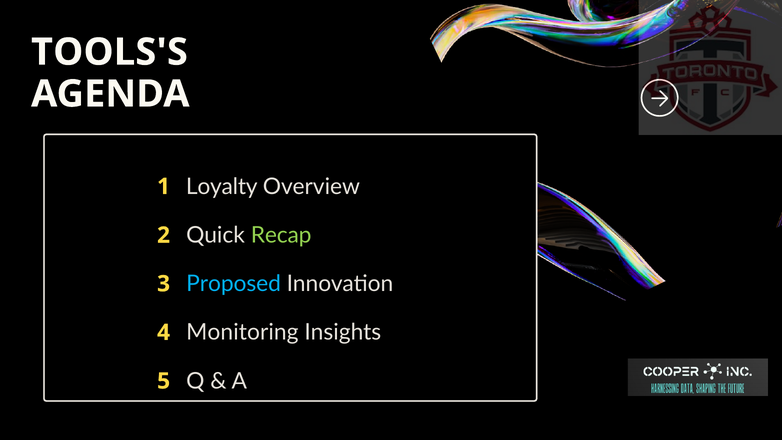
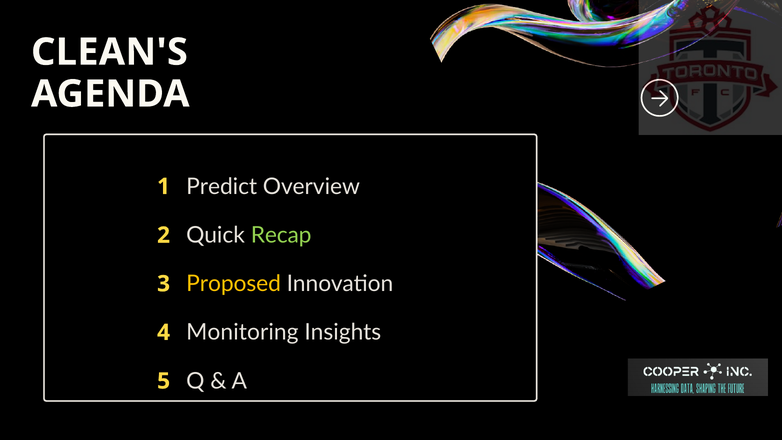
TOOLS'S: TOOLS'S -> CLEAN'S (109, 52)
Loyalty: Loyalty -> Predict (222, 186)
Proposed colour: light blue -> yellow (234, 284)
